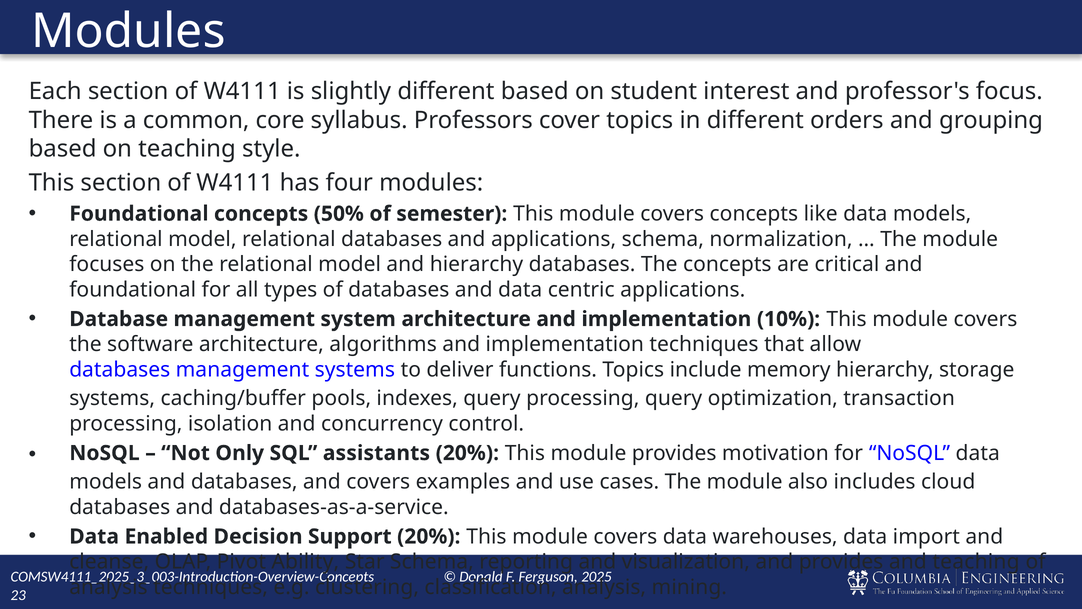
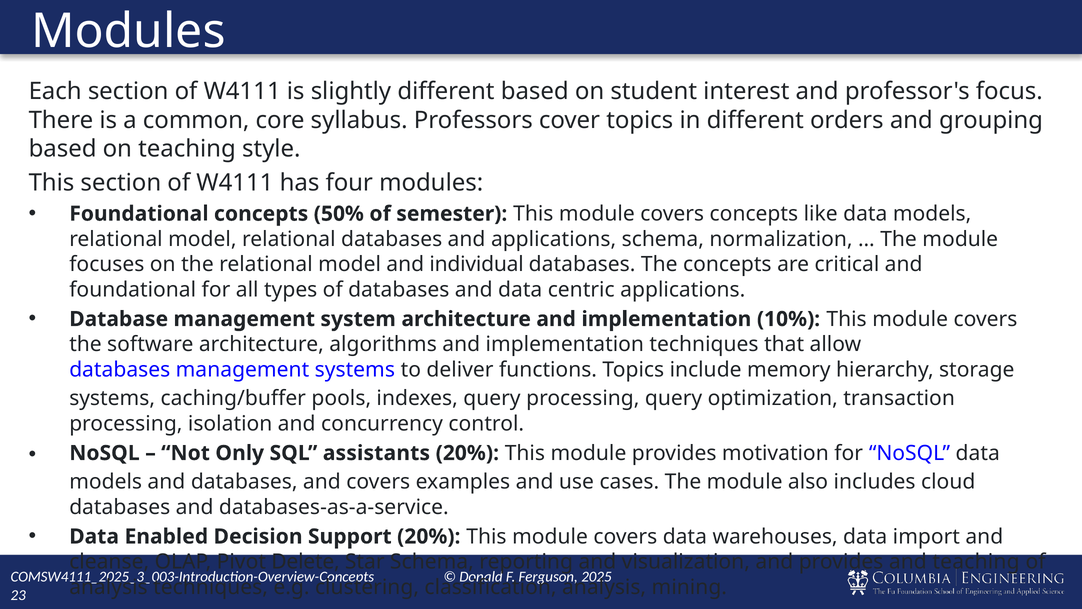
and hierarchy: hierarchy -> individual (477, 264)
Ability: Ability -> Delete (306, 562)
